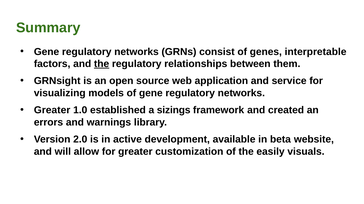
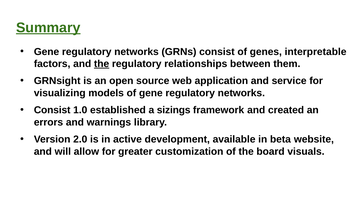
Summary underline: none -> present (48, 28)
Greater: Greater -> Consist (52, 111)
easily: easily -> board (271, 152)
